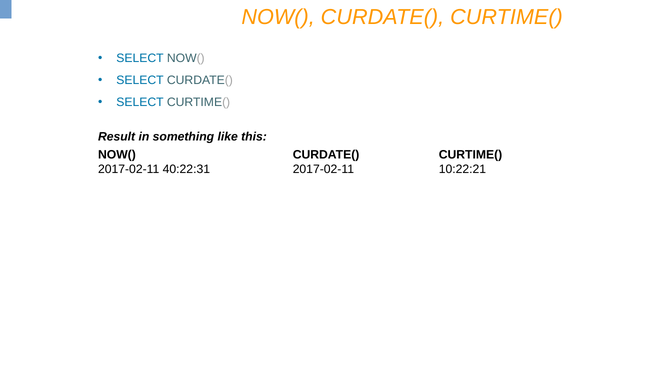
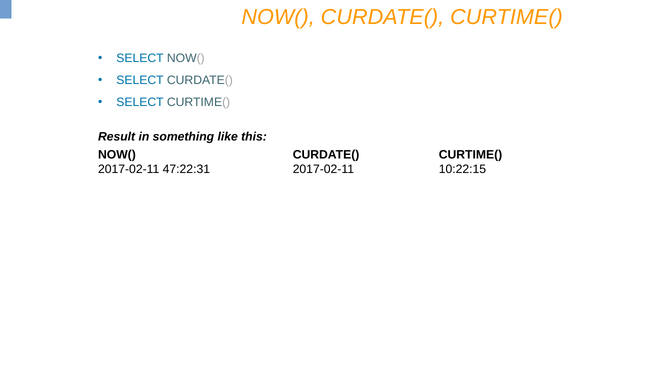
40:22:31: 40:22:31 -> 47:22:31 (186, 169)
10:22:21: 10:22:21 -> 10:22:15 (462, 169)
